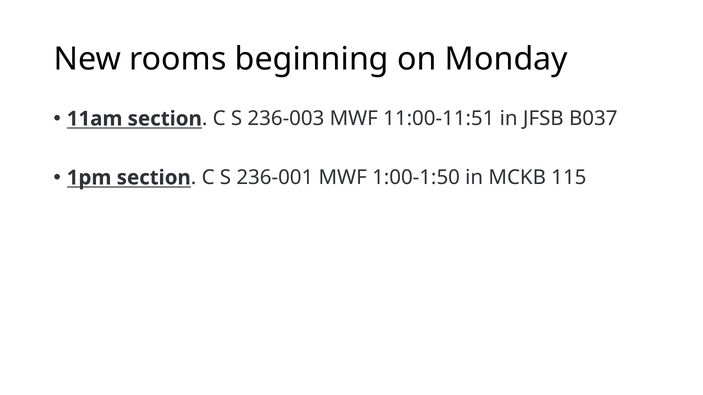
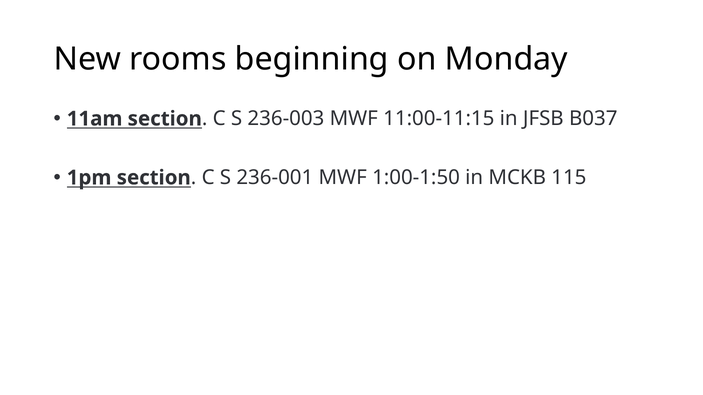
11:00-11:51: 11:00-11:51 -> 11:00-11:15 (439, 119)
